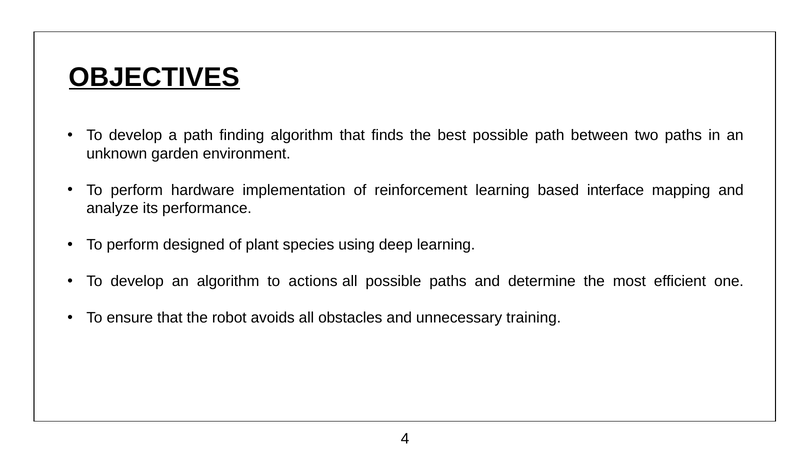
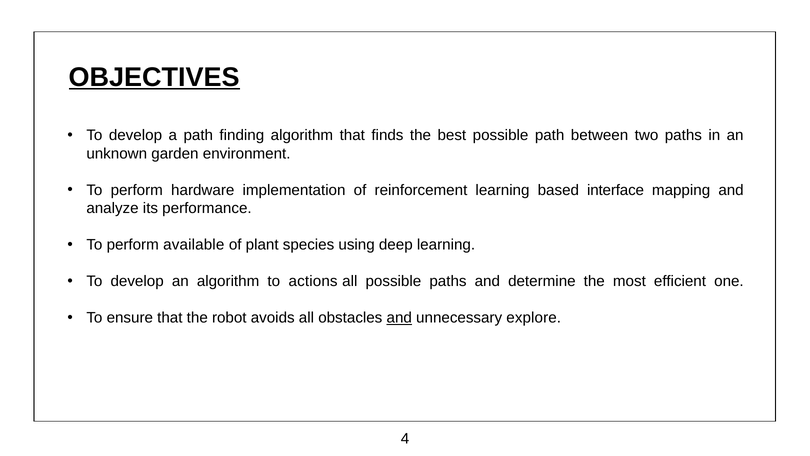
designed: designed -> available (194, 245)
and underline: none -> present (399, 318)
training: training -> explore (534, 318)
